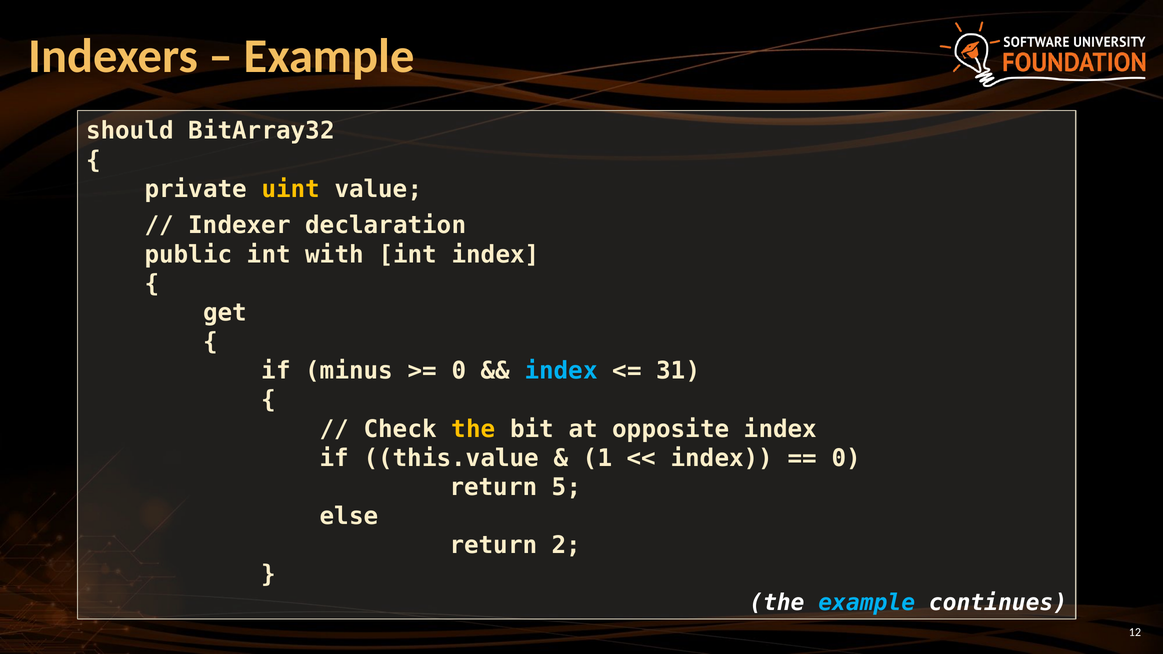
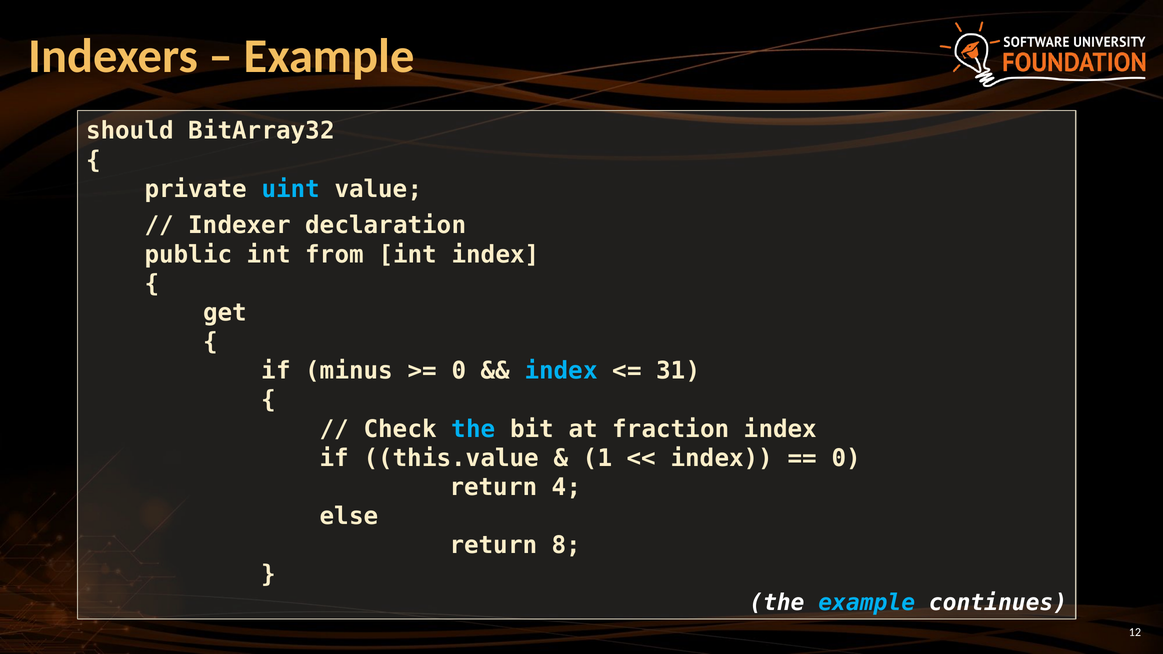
uint colour: yellow -> light blue (291, 189)
with: with -> from (335, 255)
the colour: yellow -> light blue (473, 429)
opposite: opposite -> fraction (671, 429)
5: 5 -> 4 (566, 487)
2: 2 -> 8 (566, 546)
